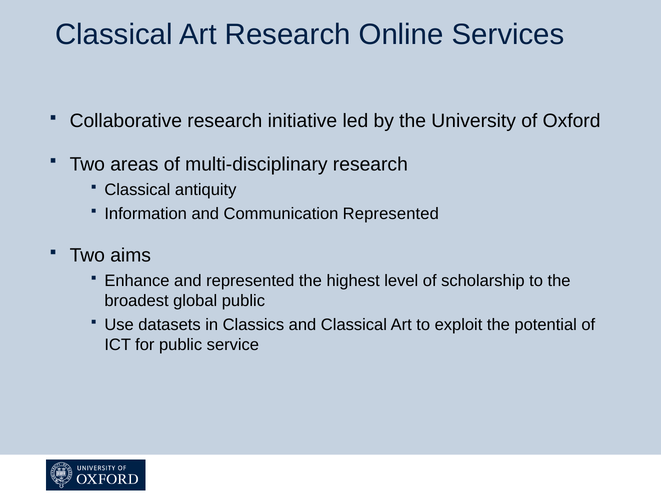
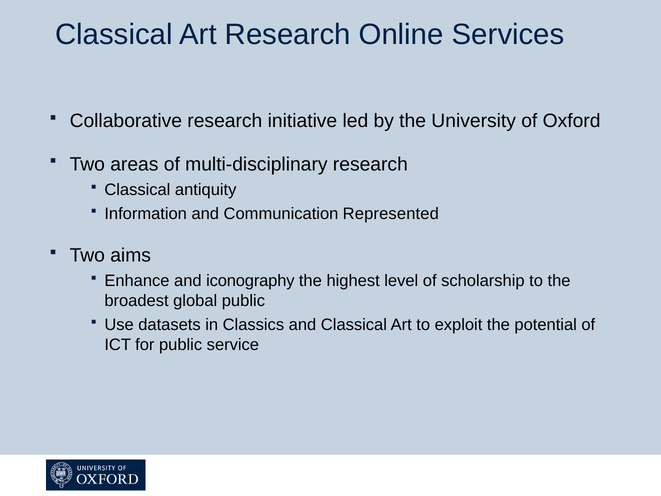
and represented: represented -> iconography (250, 281)
